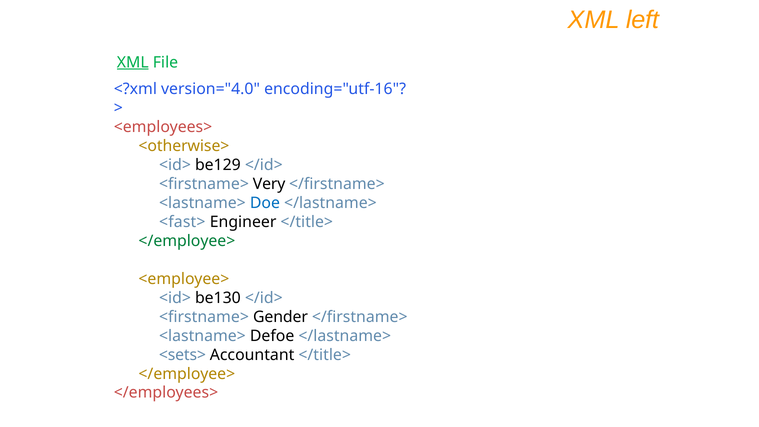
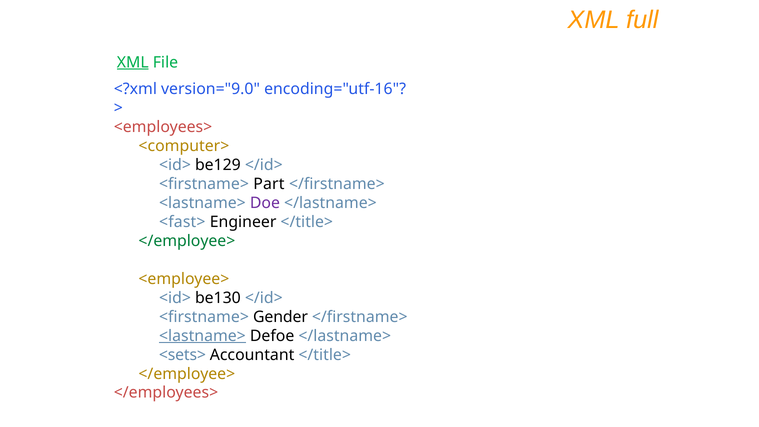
left: left -> full (642, 20)
version="4.0: version="4.0 -> version="9.0 (211, 89)
<otherwise>: <otherwise> -> <computer> (184, 146)
Very: Very -> Part (269, 184)
Doe colour: blue -> purple (265, 203)
<lastname> underline: none -> present (202, 336)
